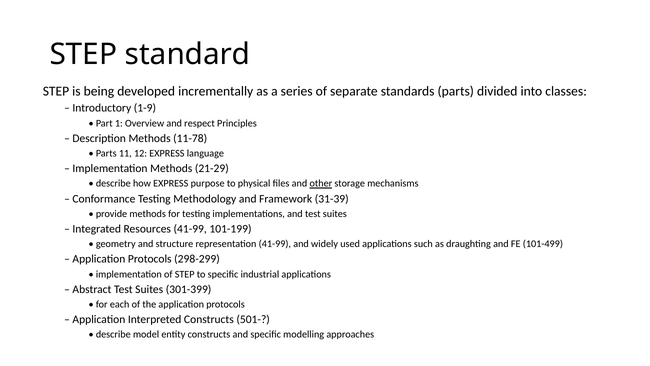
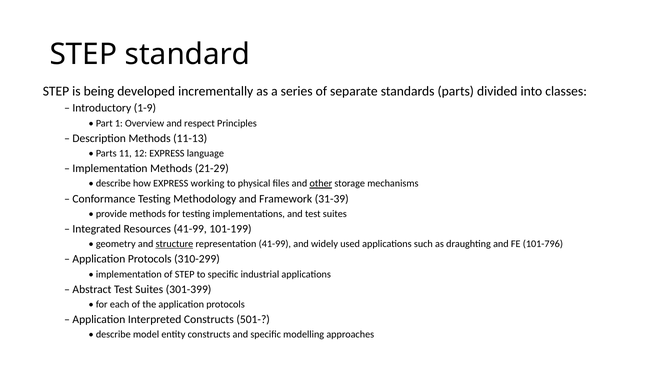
11-78: 11-78 -> 11-13 (190, 138)
purpose: purpose -> working (208, 183)
structure underline: none -> present (174, 244)
101-499: 101-499 -> 101-796 (543, 244)
298-299: 298-299 -> 310-299 (197, 259)
